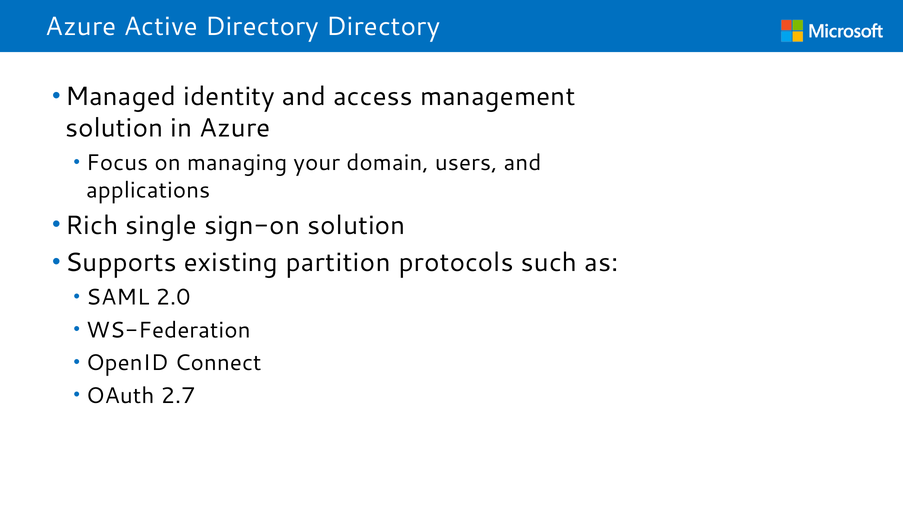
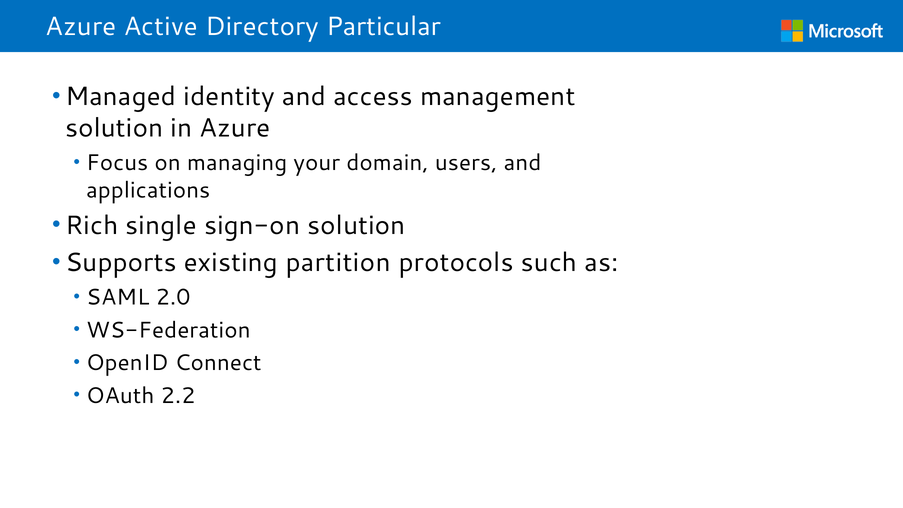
Directory Directory: Directory -> Particular (383, 27)
2.7: 2.7 -> 2.2 (178, 396)
